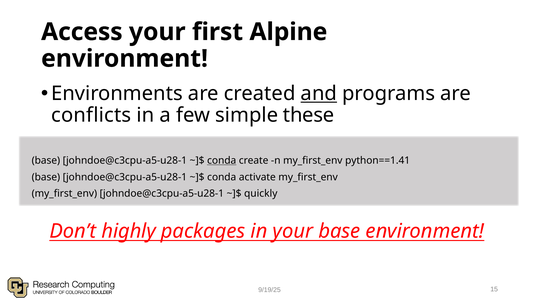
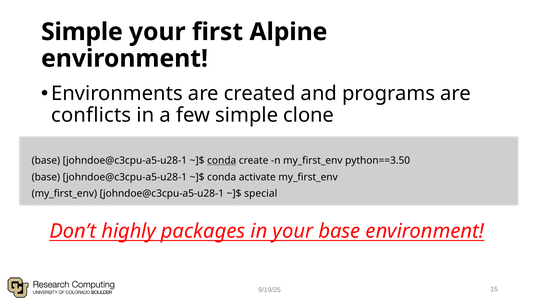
Access: Access -> Simple (82, 32)
and underline: present -> none (319, 94)
these: these -> clone (309, 115)
python==1.41: python==1.41 -> python==3.50 (378, 161)
quickly: quickly -> special (261, 194)
